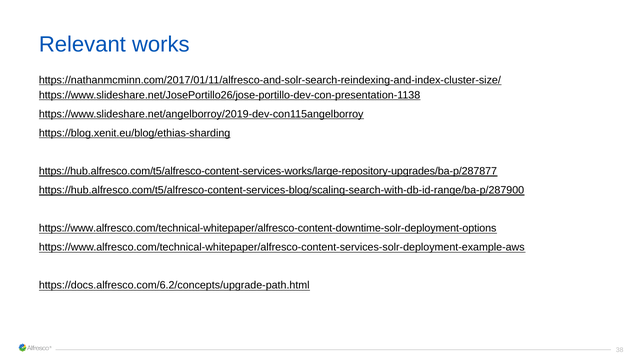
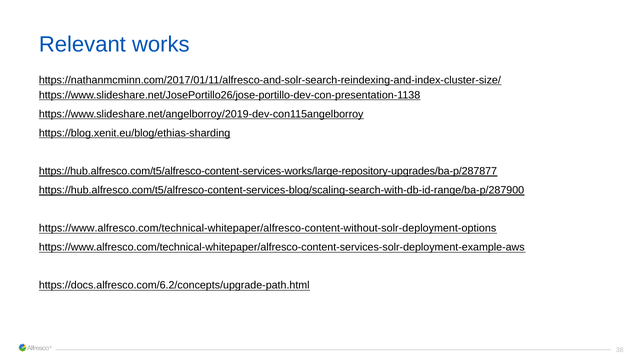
https://www.alfresco.com/technical-whitepaper/alfresco-content-downtime-solr-deployment-options: https://www.alfresco.com/technical-whitepaper/alfresco-content-downtime-solr-deployment-options -> https://www.alfresco.com/technical-whitepaper/alfresco-content-without-solr-deployment-options (268, 228)
